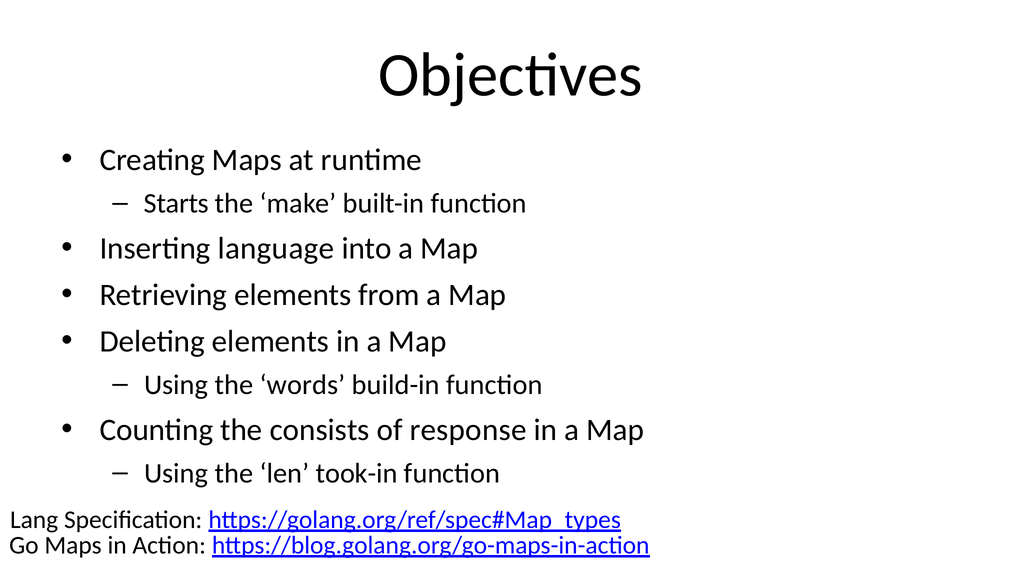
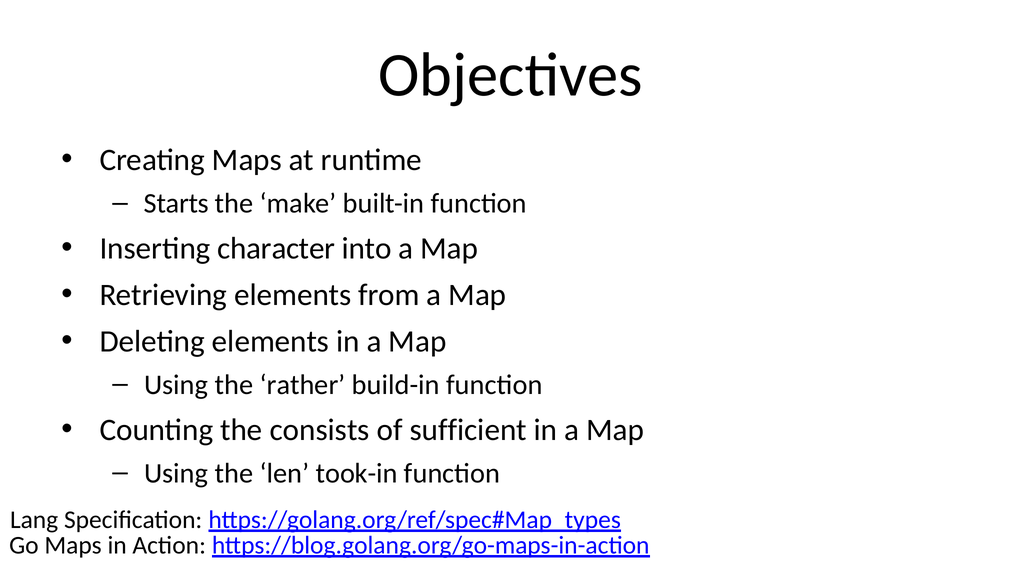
language: language -> character (276, 249)
words: words -> rather (303, 385)
response: response -> sufficient (468, 430)
